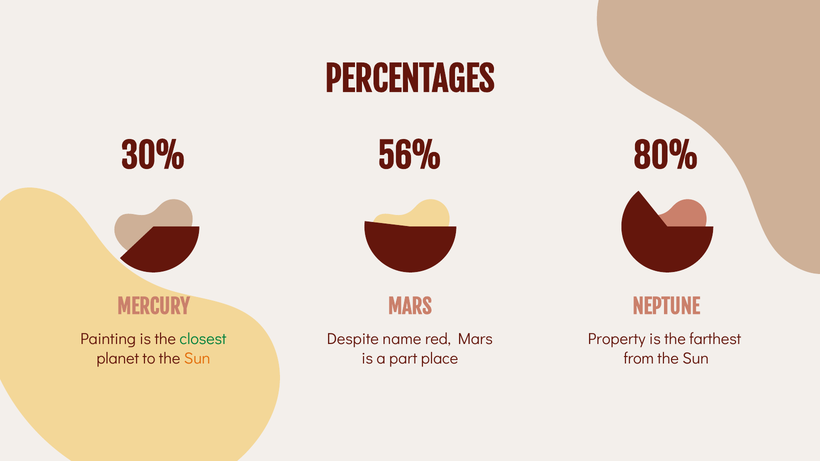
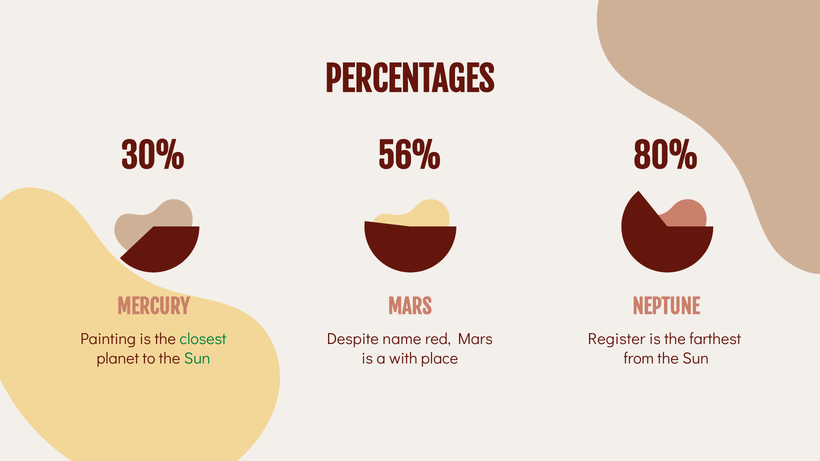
Property: Property -> Register (617, 339)
Sun colour: orange -> green (197, 358)
part: part -> with (403, 358)
